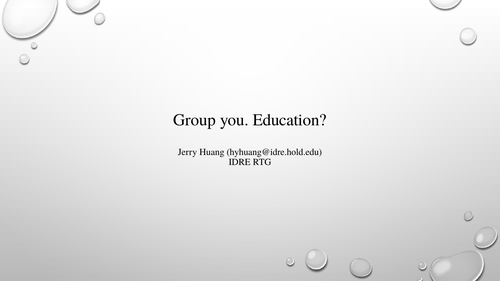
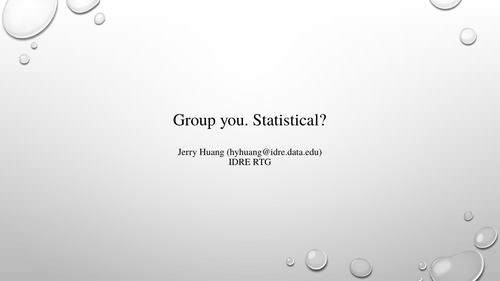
Education: Education -> Statistical (290, 120)
hyhuang@idre.hold.edu: hyhuang@idre.hold.edu -> hyhuang@idre.data.edu (274, 152)
